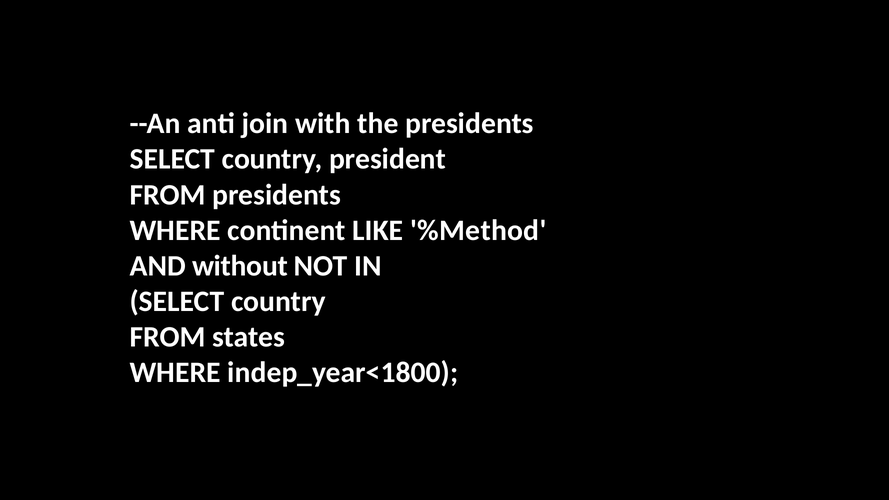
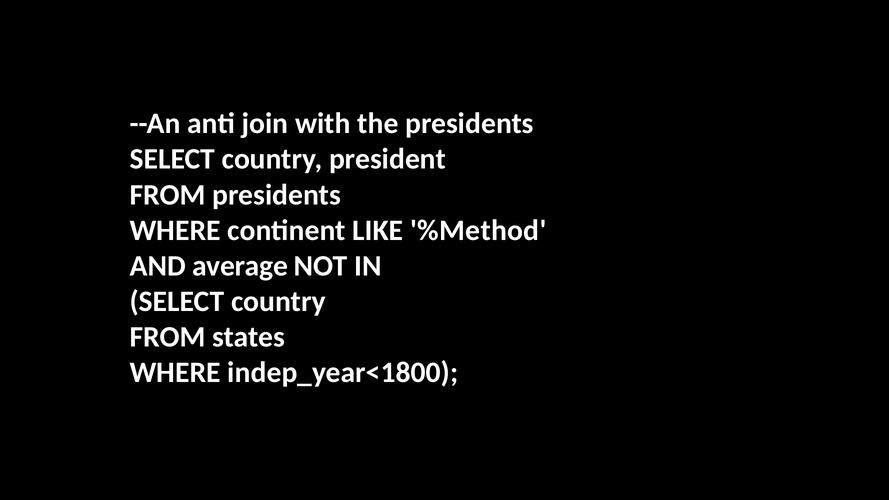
without: without -> average (240, 266)
